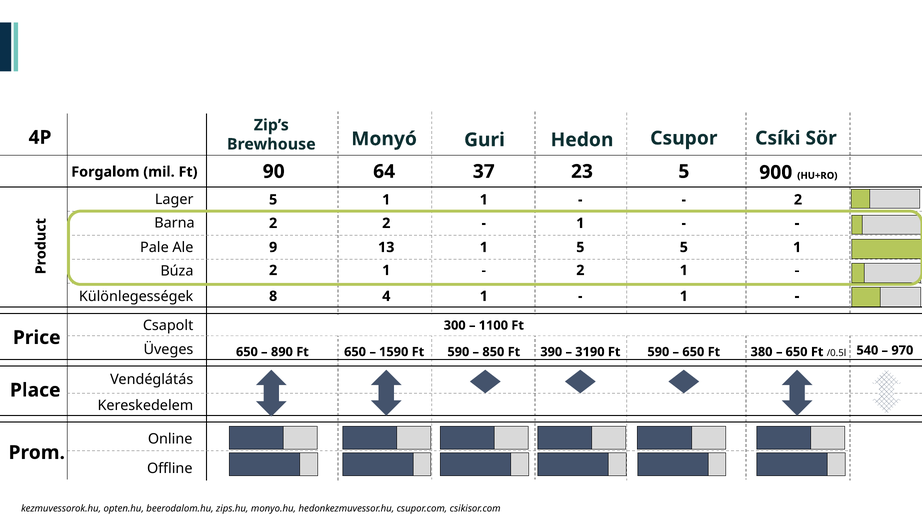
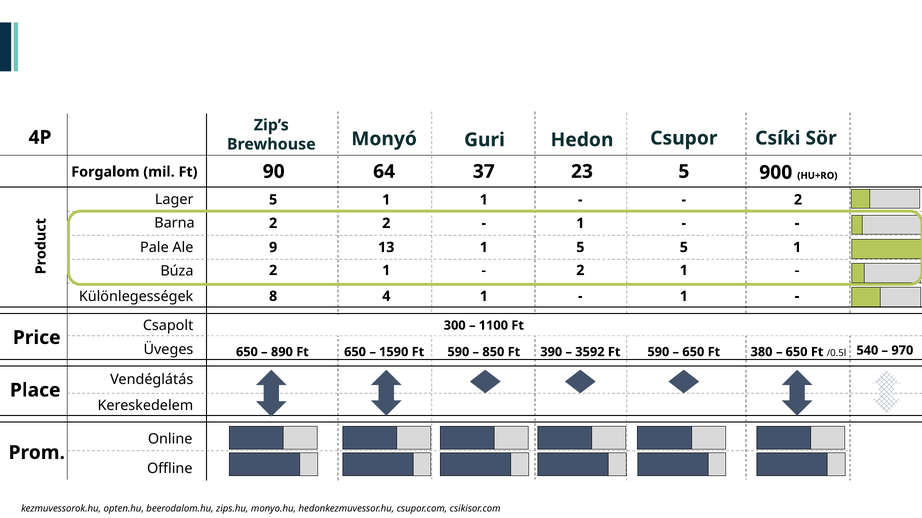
3190: 3190 -> 3592 (590, 352)
